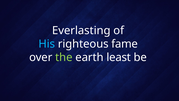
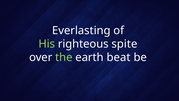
His colour: light blue -> light green (47, 44)
fame: fame -> spite (124, 44)
least: least -> beat (119, 57)
